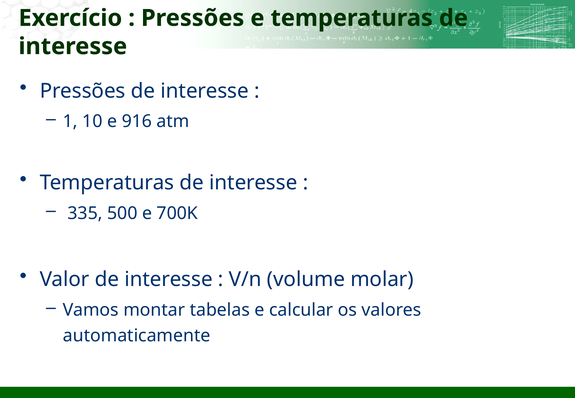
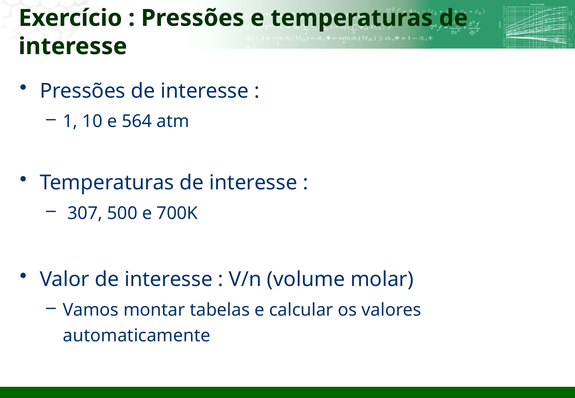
916: 916 -> 564 (137, 122)
335: 335 -> 307 (85, 213)
